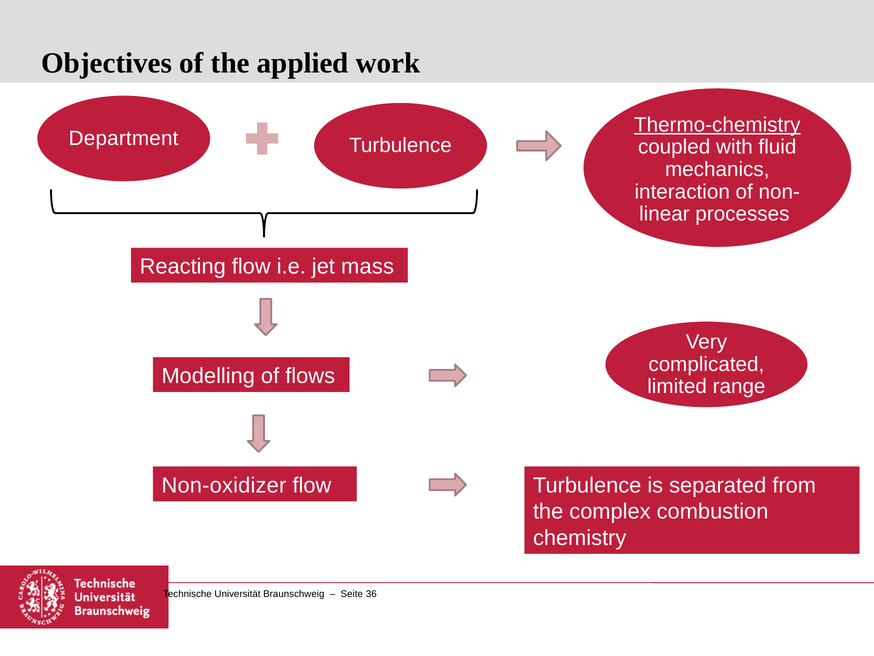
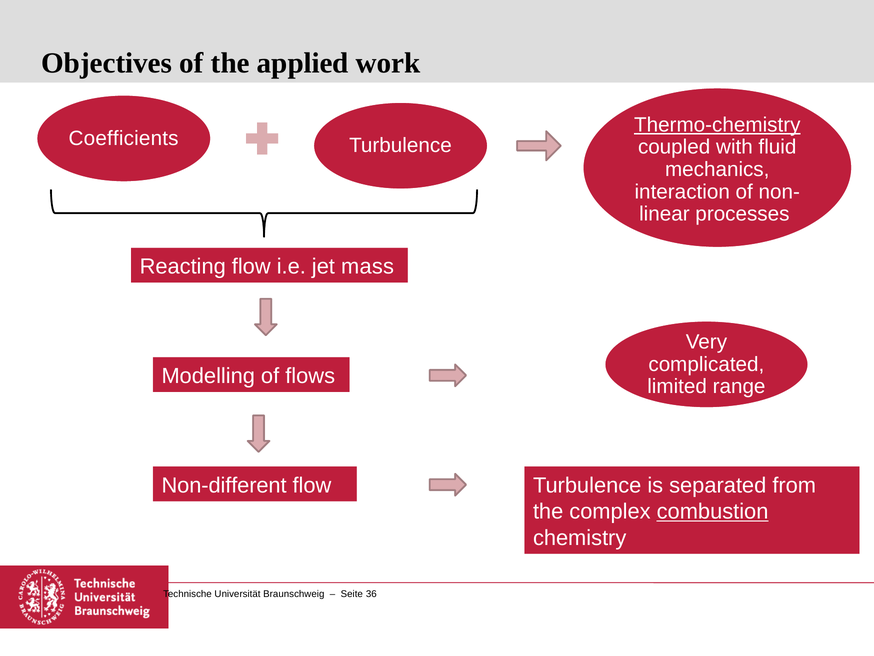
Department: Department -> Coefficients (124, 138)
Non-oxidizer: Non-oxidizer -> Non-different (224, 485)
combustion underline: none -> present (713, 511)
